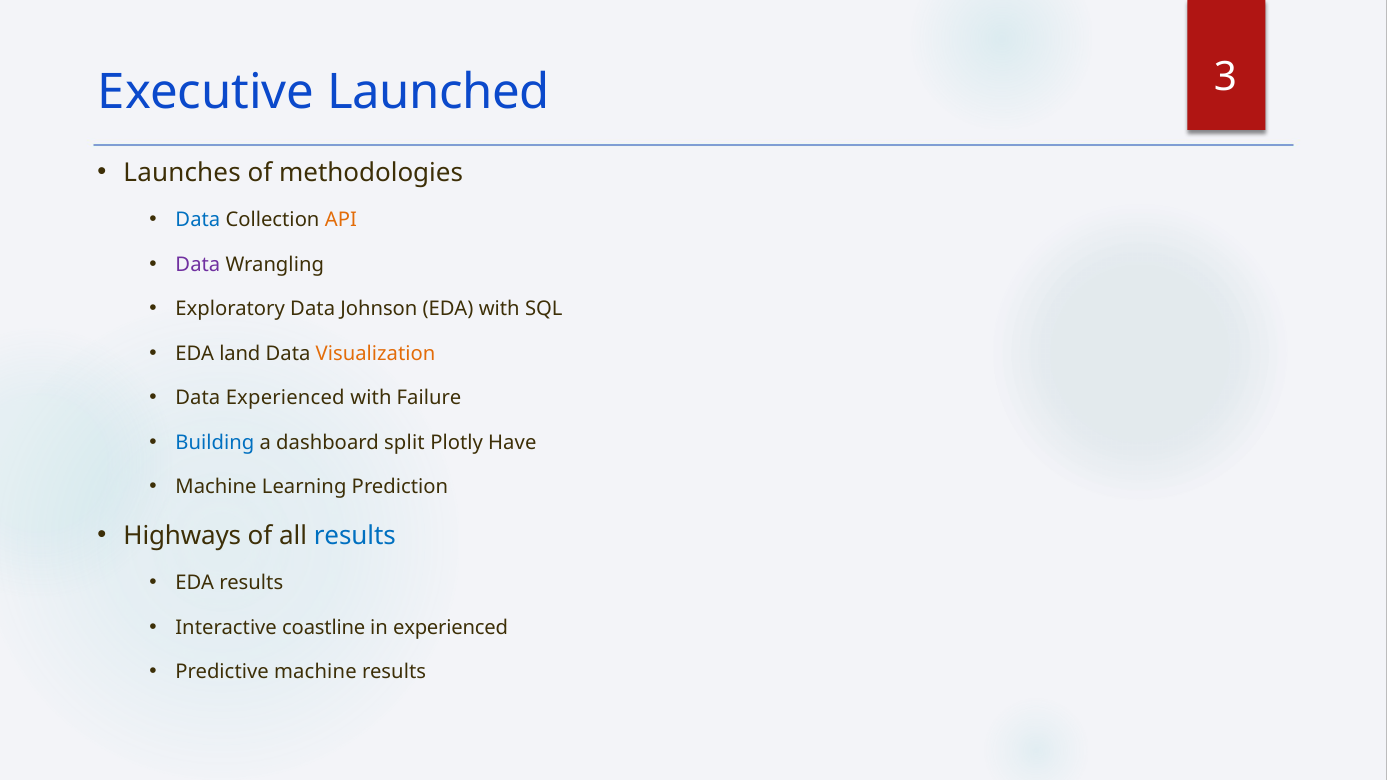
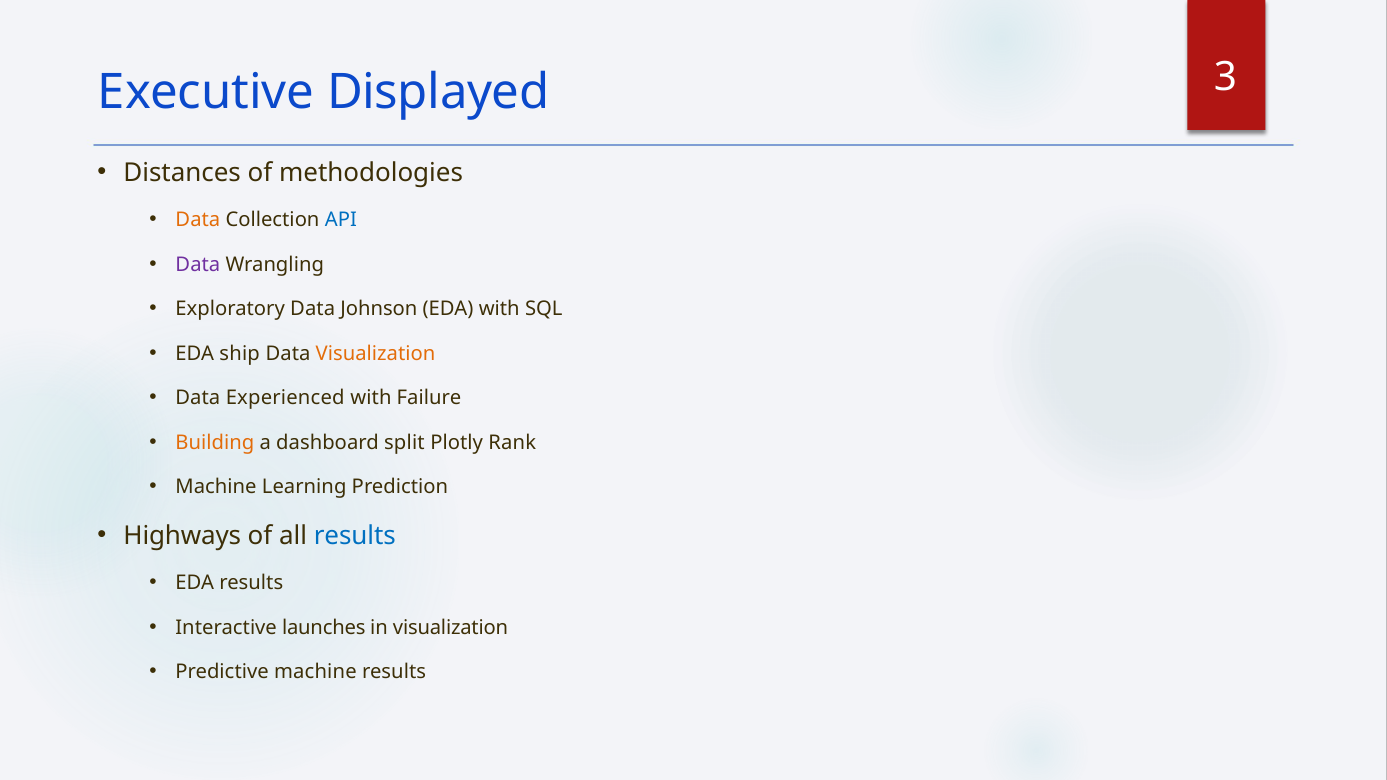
Launched: Launched -> Displayed (438, 93)
Launches: Launches -> Distances (182, 173)
Data colour: blue -> orange (198, 220)
API colour: orange -> blue (341, 220)
land: land -> ship (240, 354)
Building colour: blue -> orange (215, 443)
Have: Have -> Rank (512, 443)
coastline: coastline -> launches (324, 628)
in experienced: experienced -> visualization (451, 628)
